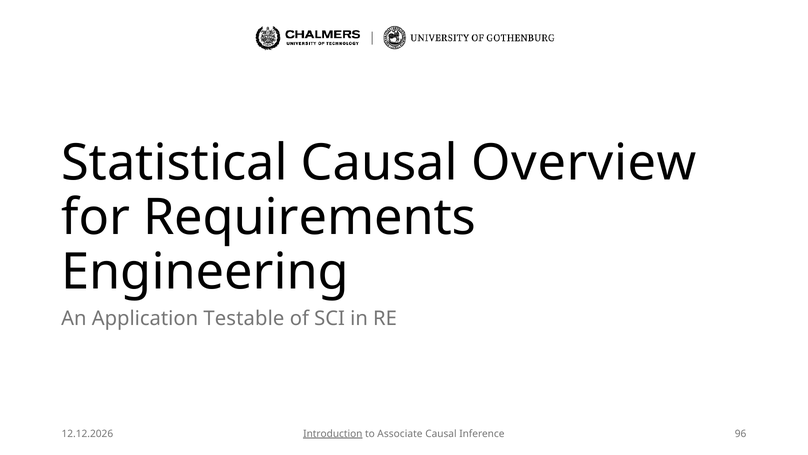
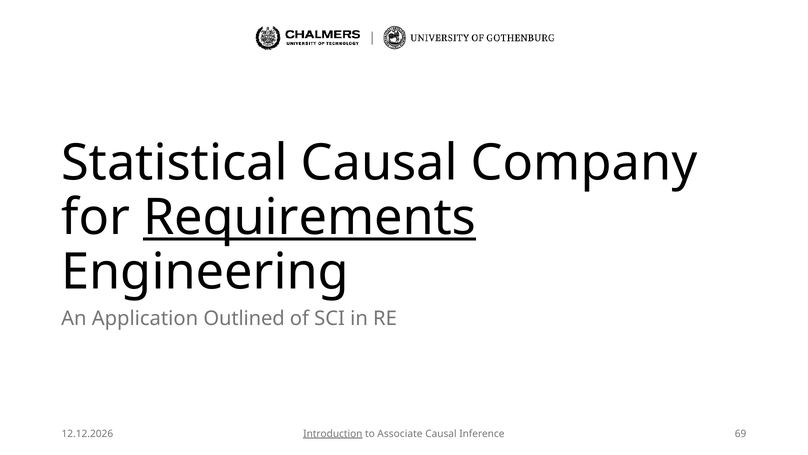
Overview: Overview -> Company (584, 163)
Requirements underline: none -> present (310, 217)
Testable: Testable -> Outlined (244, 318)
96: 96 -> 69 (741, 433)
